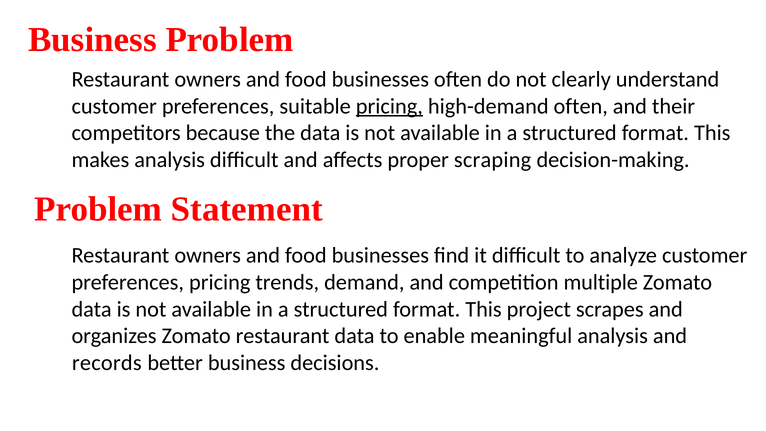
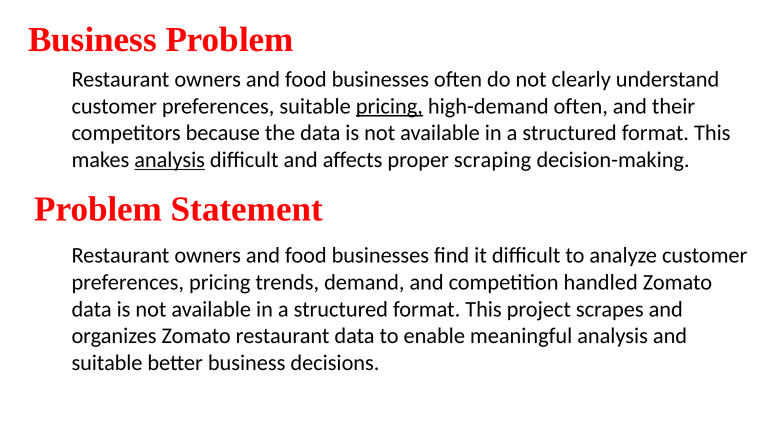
analysis underline: none -> present (170, 160)
multiple: multiple -> handled (601, 282)
records: records -> suitable (107, 363)
